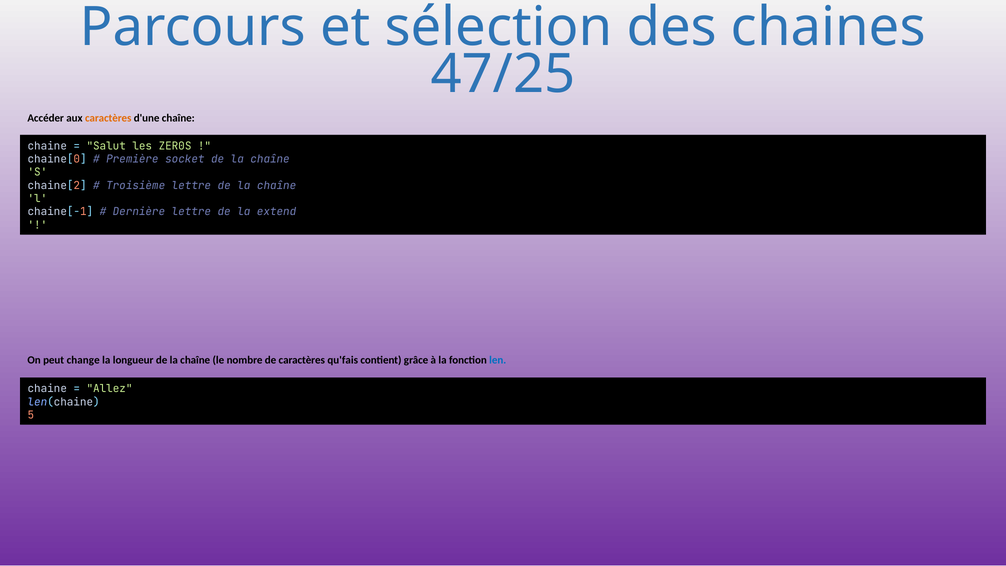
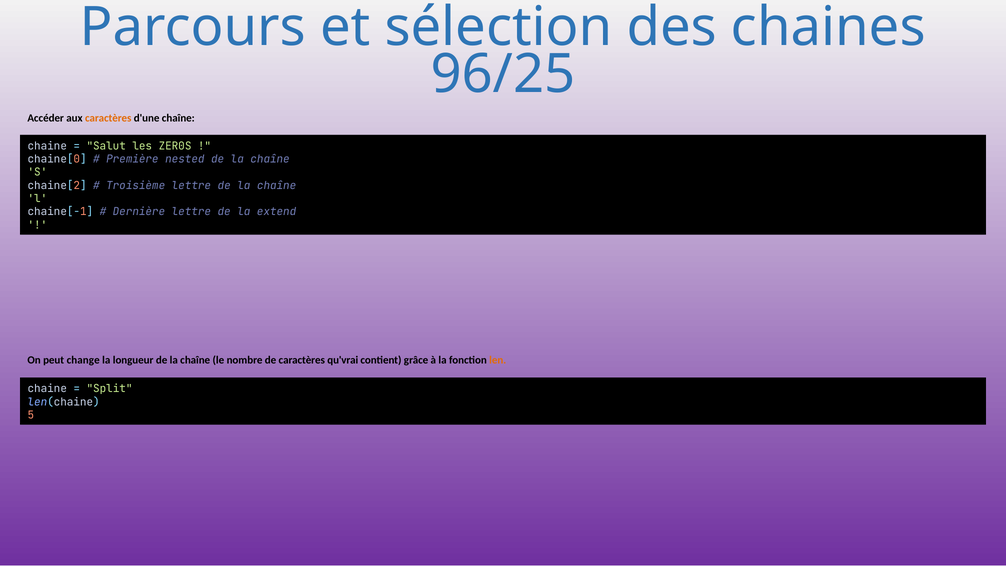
47/25: 47/25 -> 96/25 (503, 74)
socket: socket -> nested (185, 159)
qu'fais: qu'fais -> qu'vrai (343, 360)
len colour: blue -> orange (498, 360)
Allez: Allez -> Split (110, 389)
